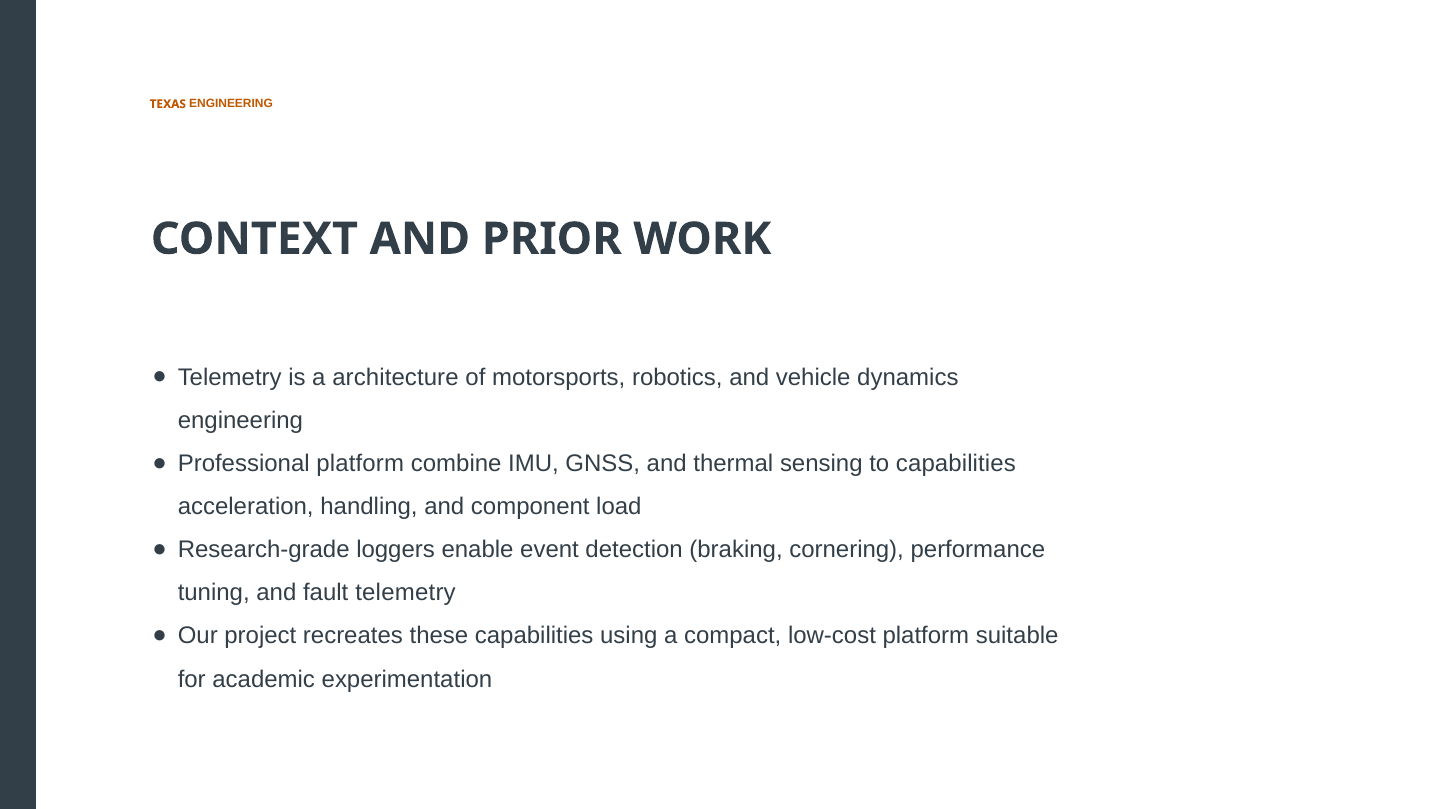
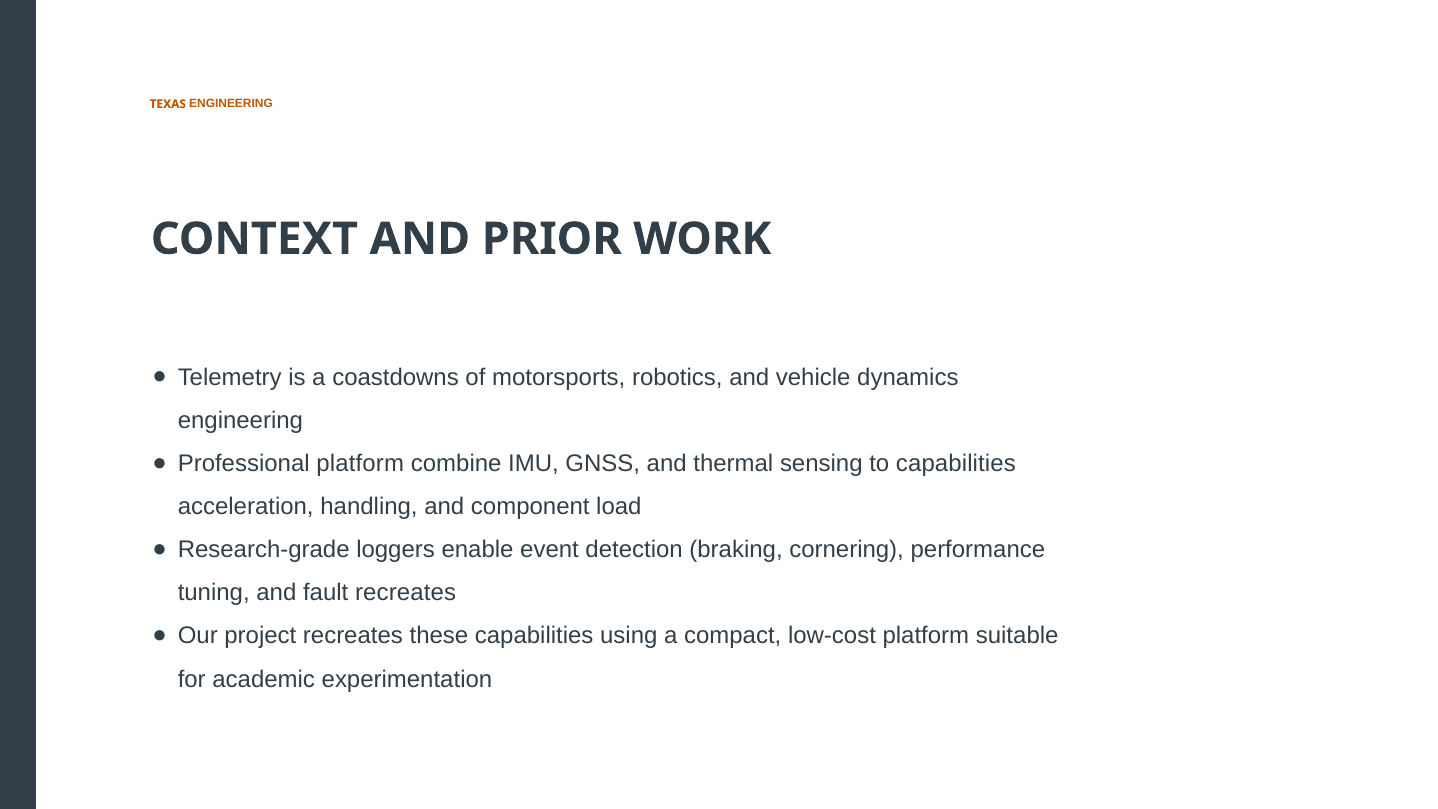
architecture: architecture -> coastdowns (396, 377)
fault telemetry: telemetry -> recreates (406, 593)
